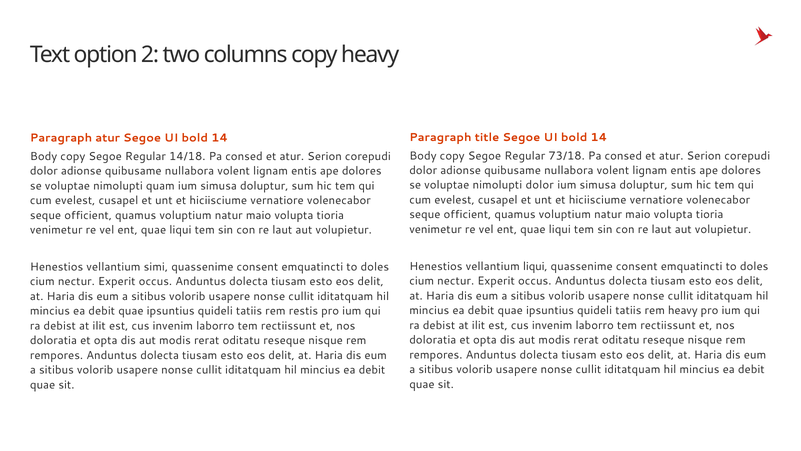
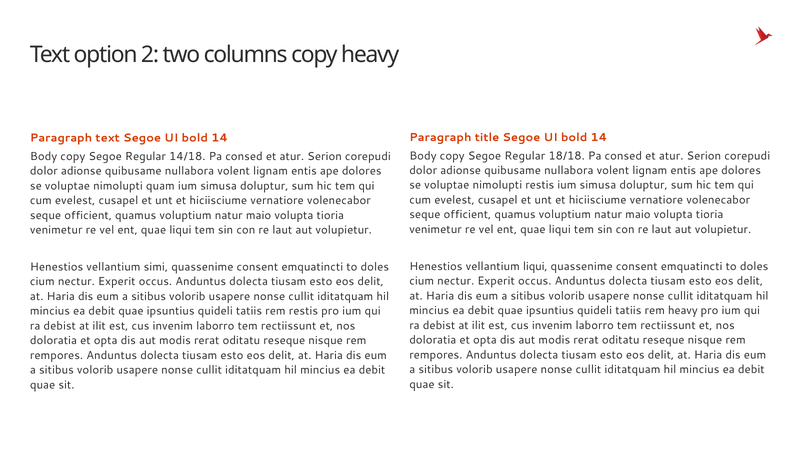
Paragraph atur: atur -> text (108, 138)
73/18: 73/18 -> 18/18 (567, 156)
nimolupti dolor: dolor -> restis (540, 185)
